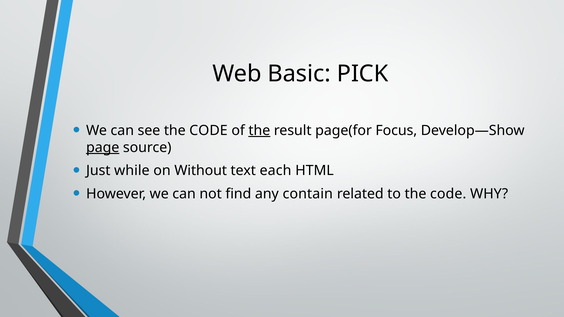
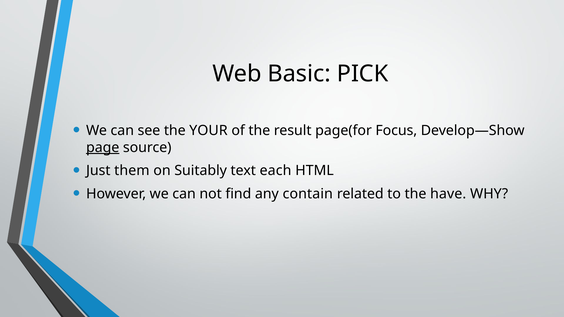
see the CODE: CODE -> YOUR (208, 131)
the underline: present -> none (259, 131)
while: while -> them (132, 171)
Without: Without -> Suitably (201, 171)
to the code: code -> have (448, 194)
